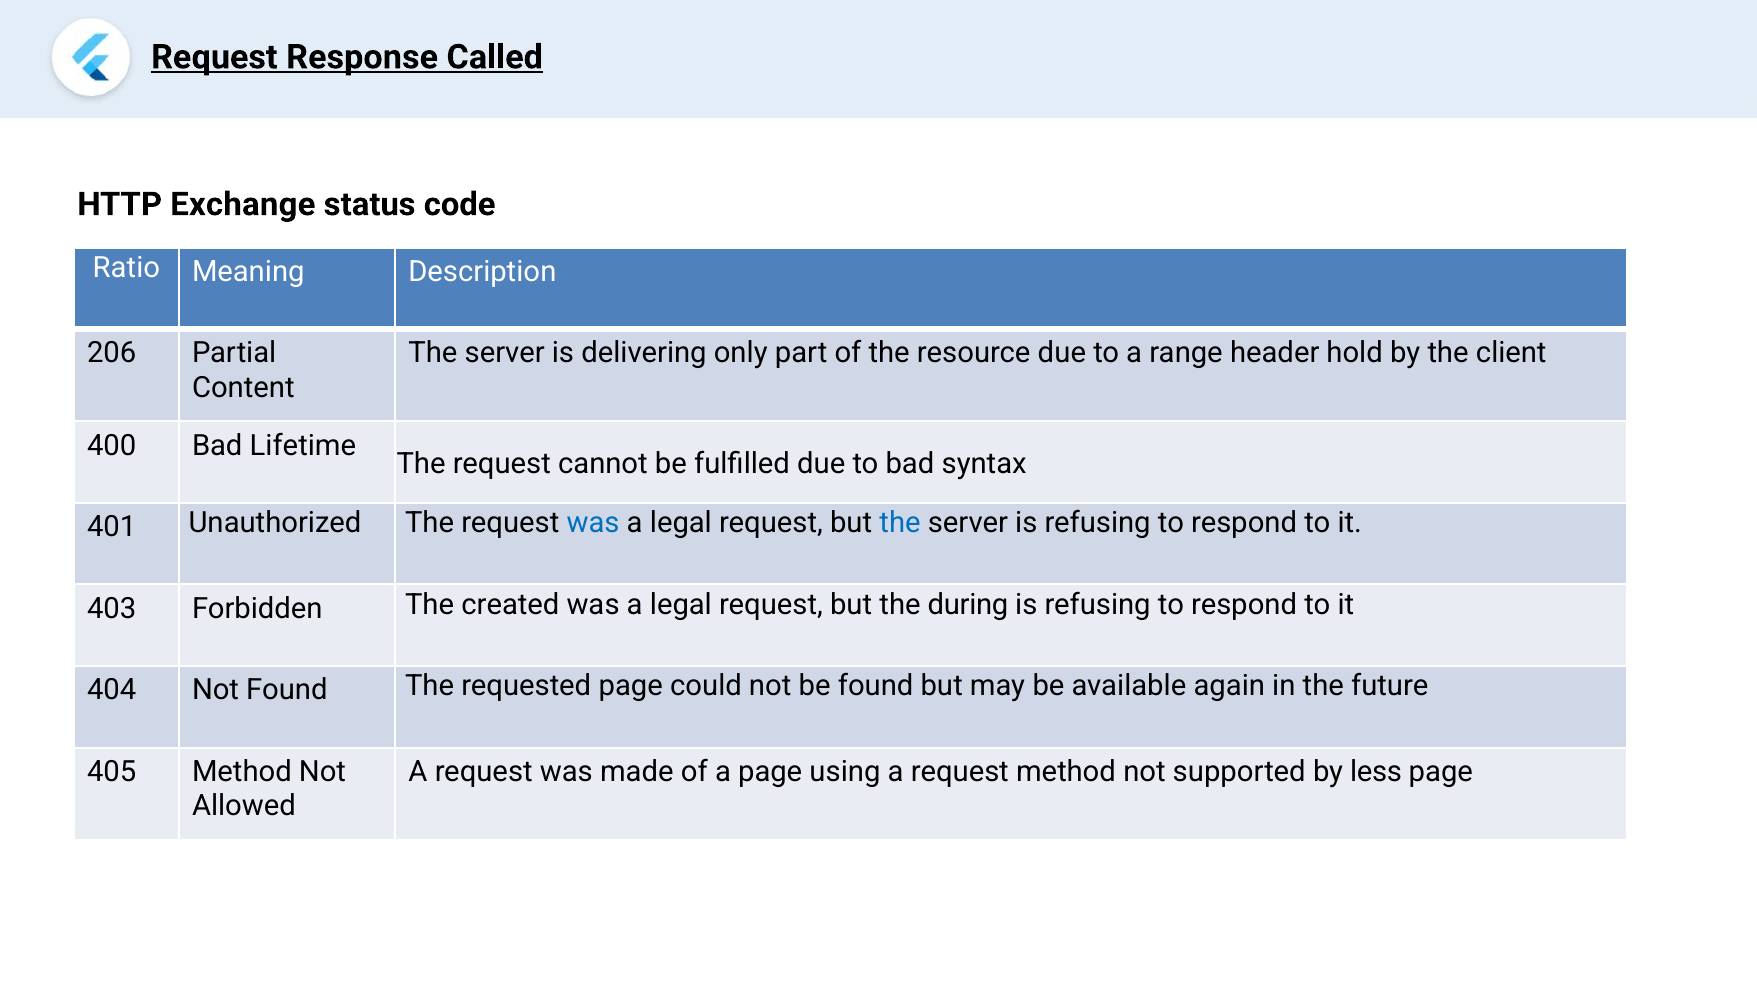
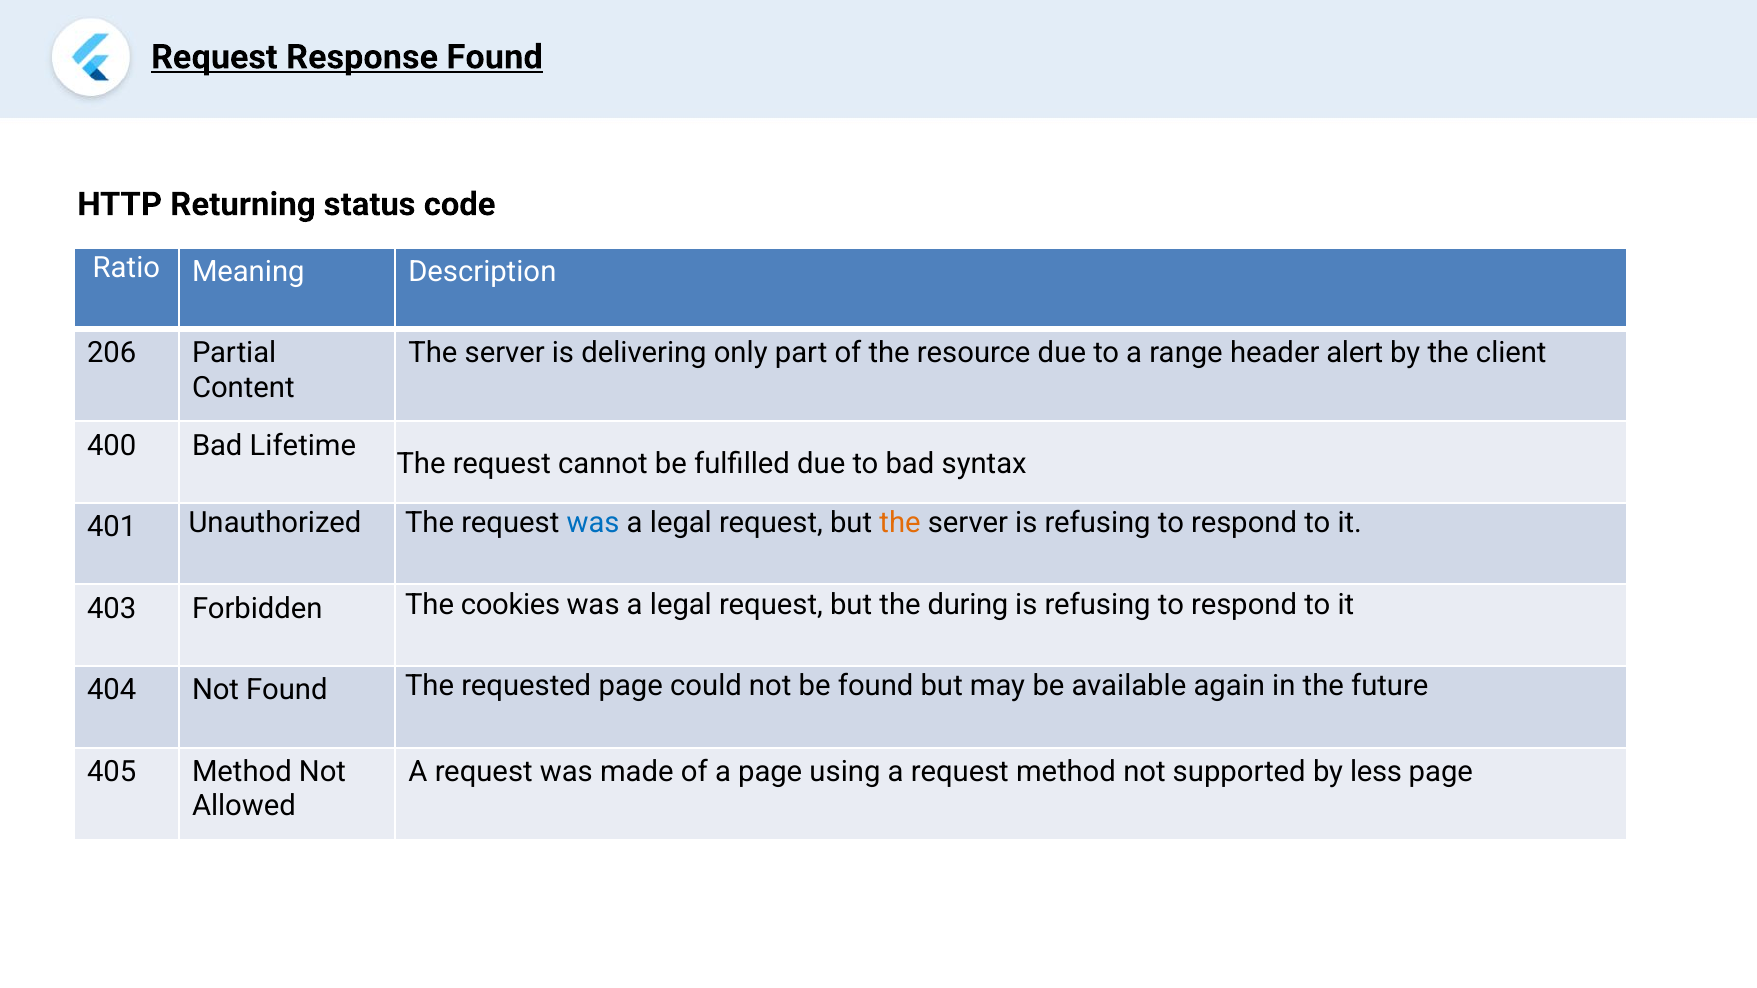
Response Called: Called -> Found (495, 57)
Exchange: Exchange -> Returning (243, 204)
hold: hold -> alert (1355, 353)
the colour: blue -> orange (900, 523)
created: created -> cookies (511, 605)
